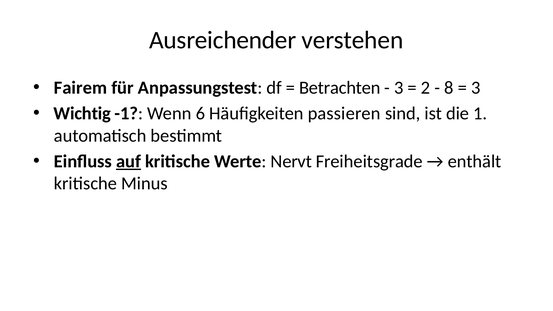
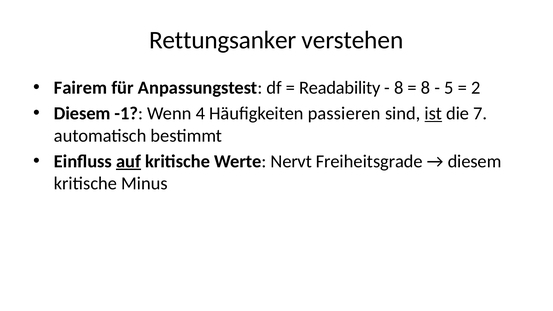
Ausreichender: Ausreichender -> Rettungsanker (223, 40)
Betrachten: Betrachten -> Readability (340, 88)
3: 3 -> 8 (399, 88)
2: 2 -> 8 (426, 88)
8: 8 -> 5 (449, 88)
3: 3 -> 2 (476, 88)
Wichtig: Wichtig -> Diesem (82, 114)
6: 6 -> 4 (200, 114)
ist underline: none -> present (433, 114)
1: 1 -> 7 (480, 114)
enthält: enthält -> diesem (475, 161)
